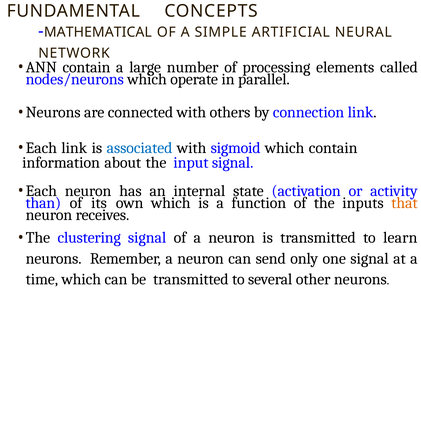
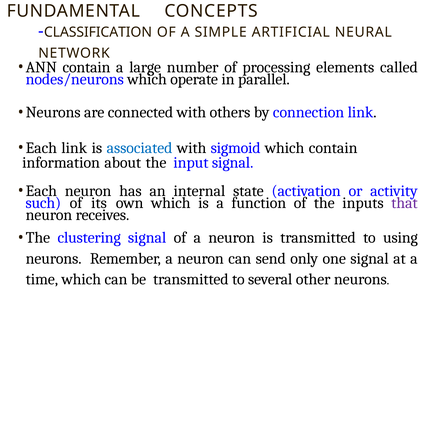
MATHEMATICAL: MATHEMATICAL -> CLASSIFICATION (98, 32)
than: than -> such (43, 203)
that colour: orange -> purple (404, 203)
learn: learn -> using (400, 238)
